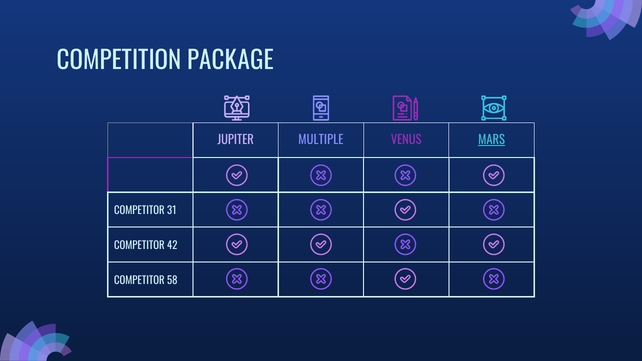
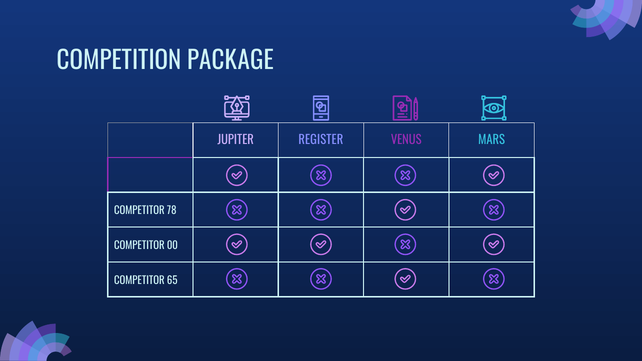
MULTIPLE: MULTIPLE -> REGISTER (321, 140)
MARS underline: present -> none (492, 140)
31: 31 -> 78 (172, 211)
42: 42 -> 00 (172, 246)
58: 58 -> 65 (172, 281)
